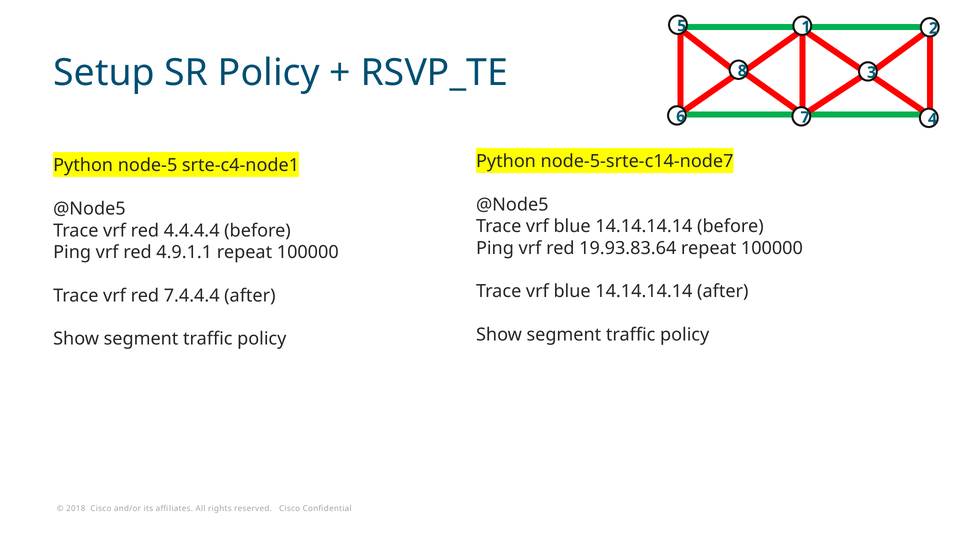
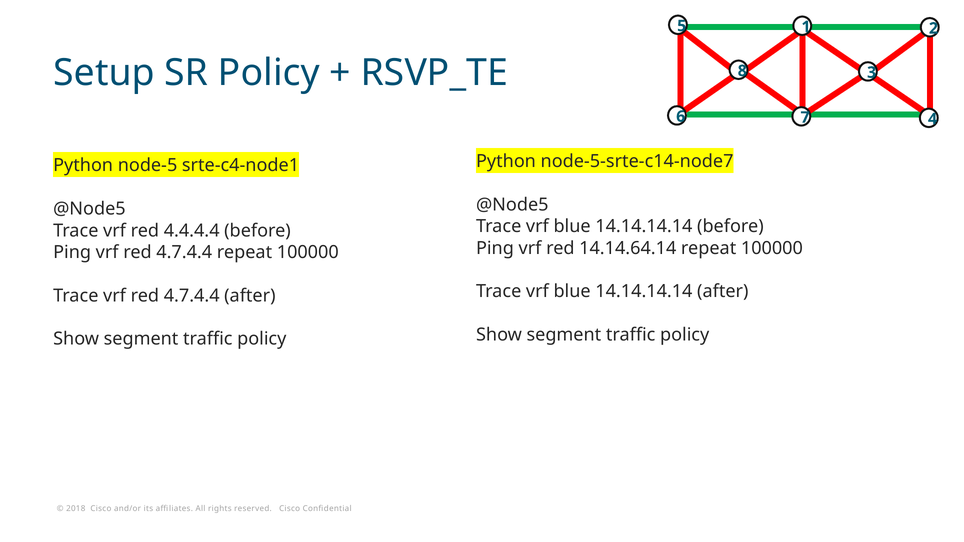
19.93.83.64: 19.93.83.64 -> 14.14.64.14 (628, 248)
Ping vrf red 4.9.1.1: 4.9.1.1 -> 4.7.4.4 (184, 252)
Trace vrf red 7.4.4.4: 7.4.4.4 -> 4.7.4.4 (192, 296)
